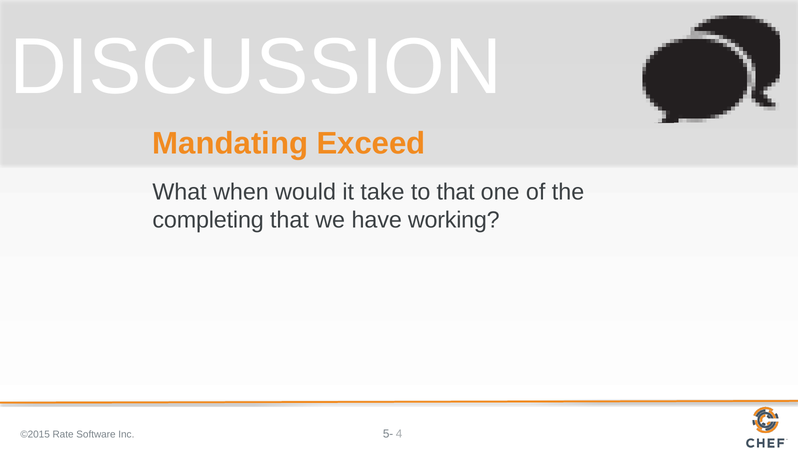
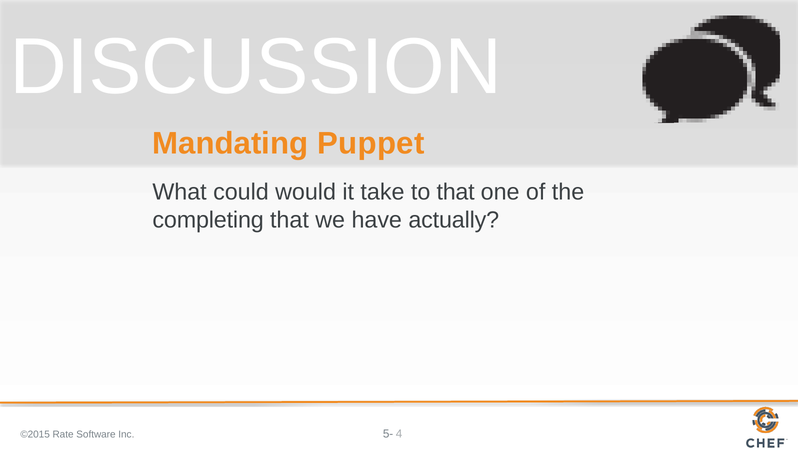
Exceed: Exceed -> Puppet (371, 144)
when: when -> could (241, 192)
working: working -> actually (454, 220)
